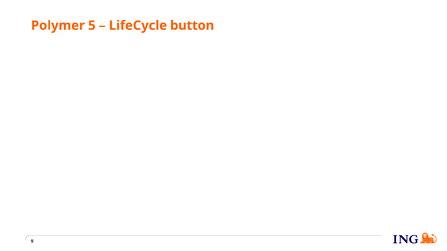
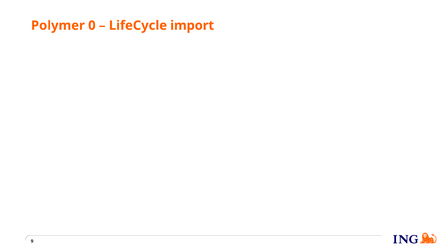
5: 5 -> 0 (92, 26)
button: button -> import (192, 26)
